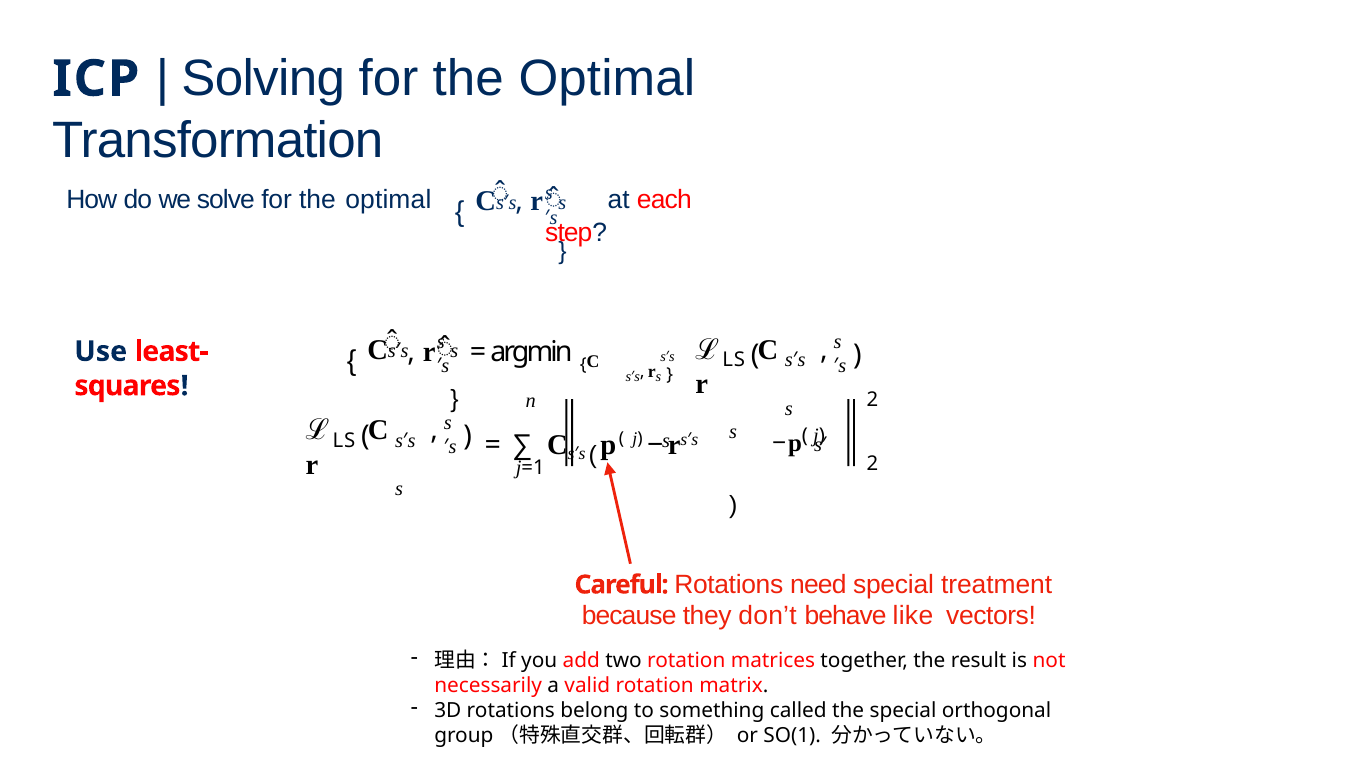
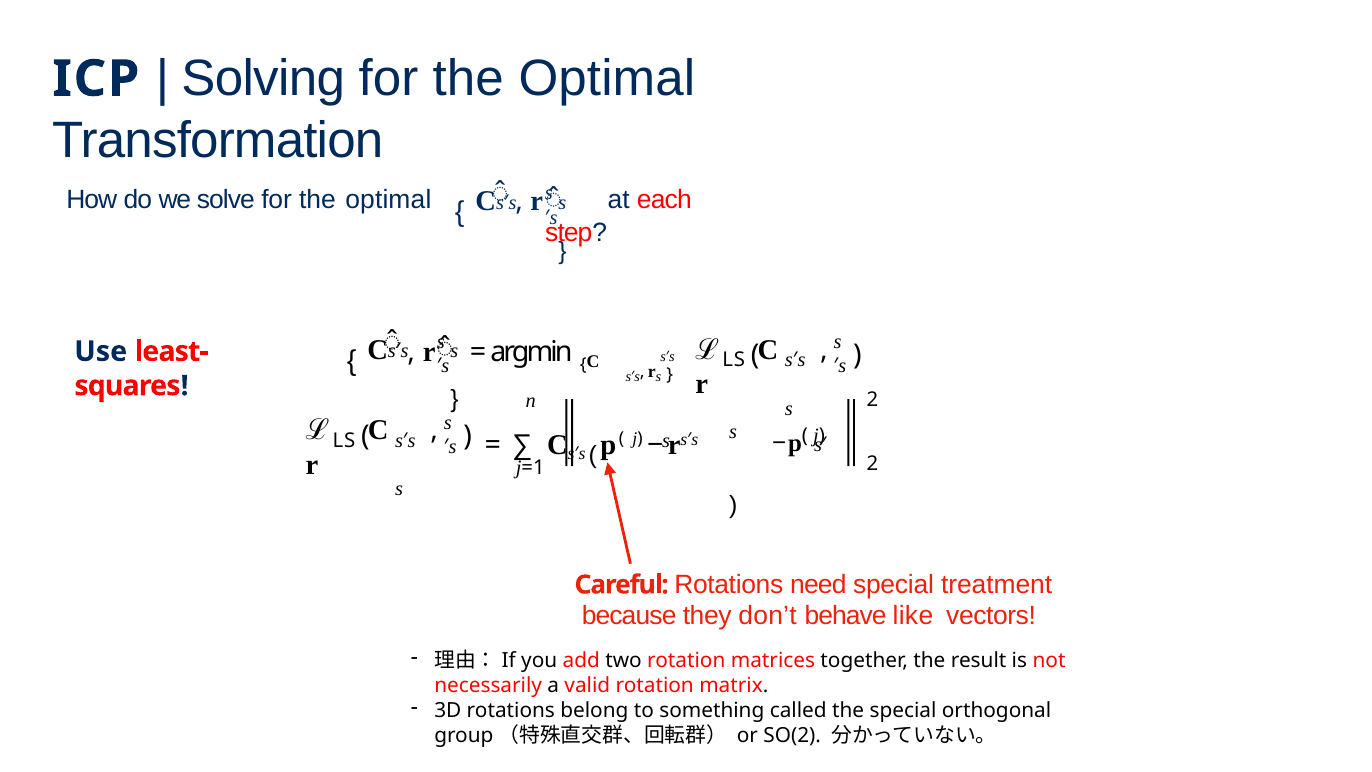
SO(1: SO(1 -> SO(2 (792, 735)
